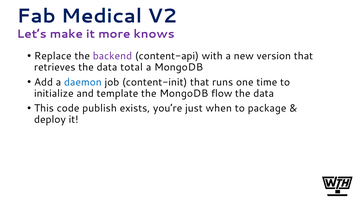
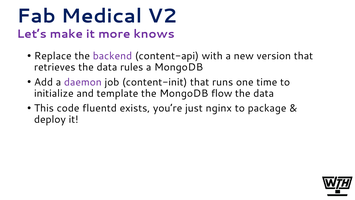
total: total -> rules (132, 67)
daemon colour: blue -> purple (83, 82)
publish: publish -> fluentd (100, 108)
when: when -> nginx (219, 108)
